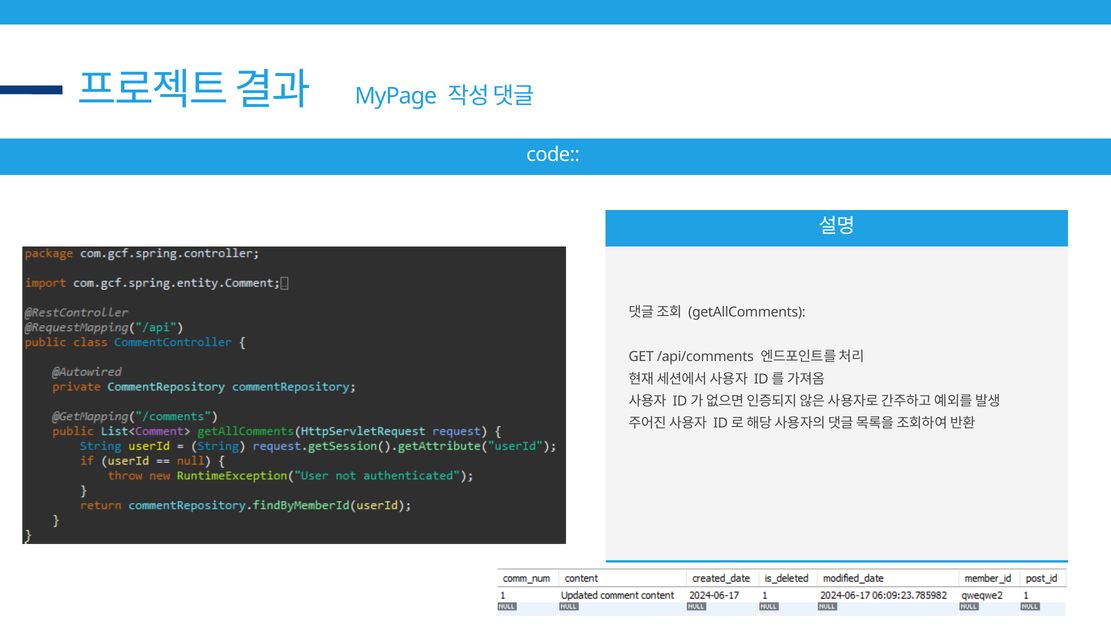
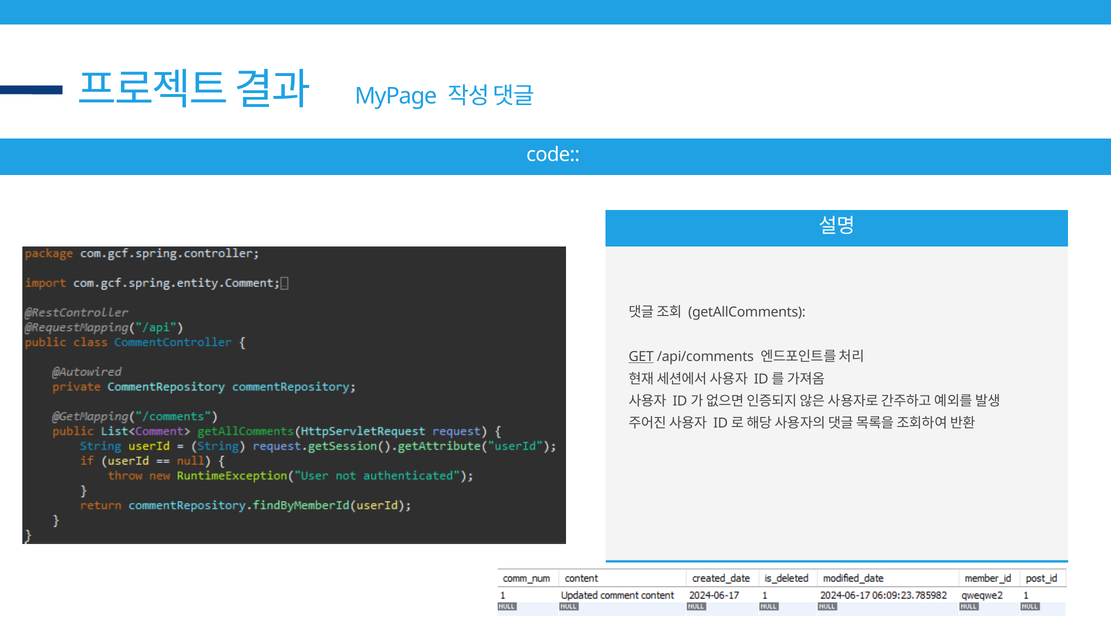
GET underline: none -> present (641, 357)
